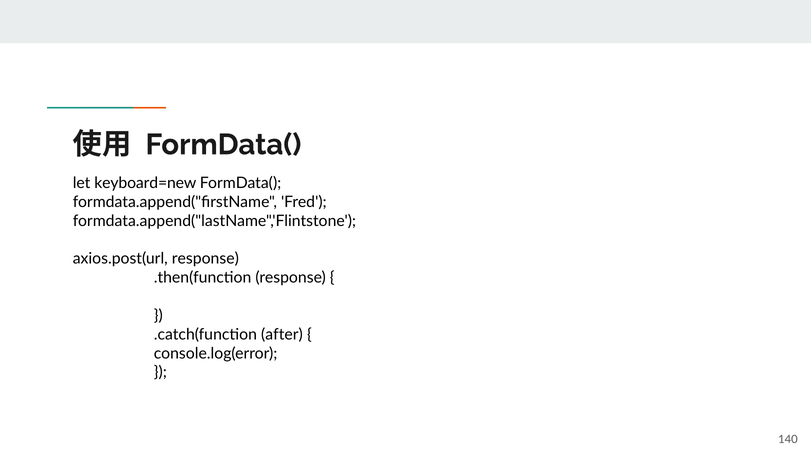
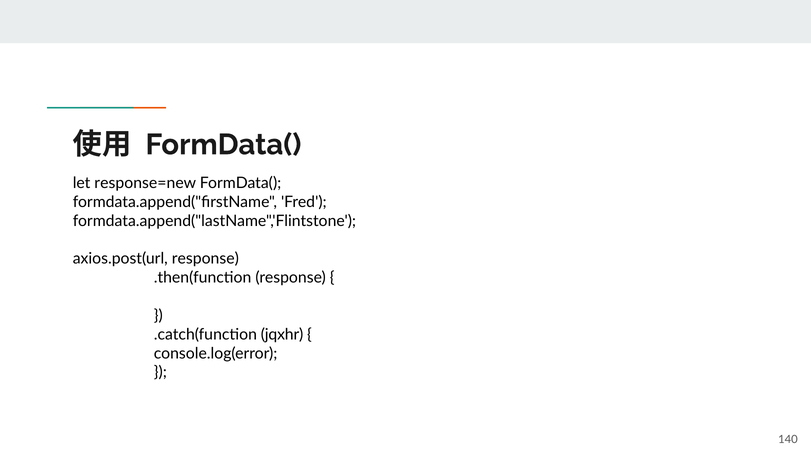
keyboard=new: keyboard=new -> response=new (145, 183)
after: after -> jqxhr (282, 335)
